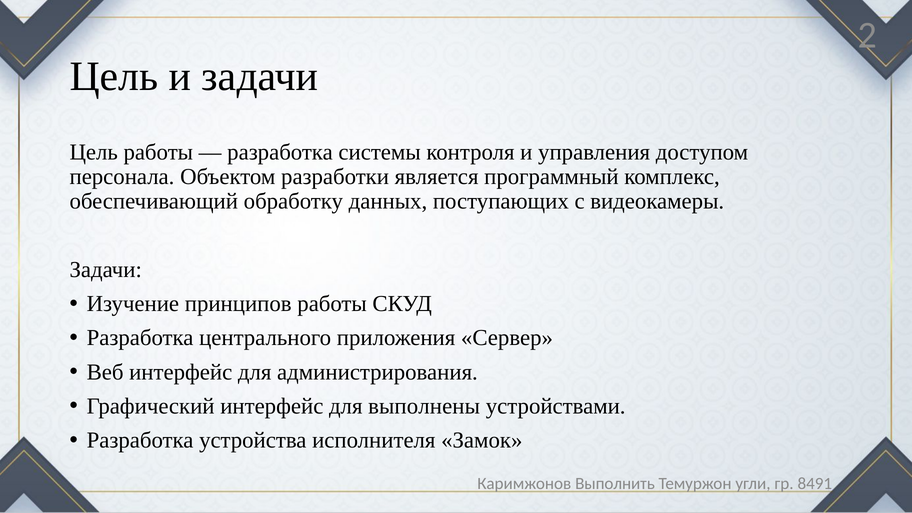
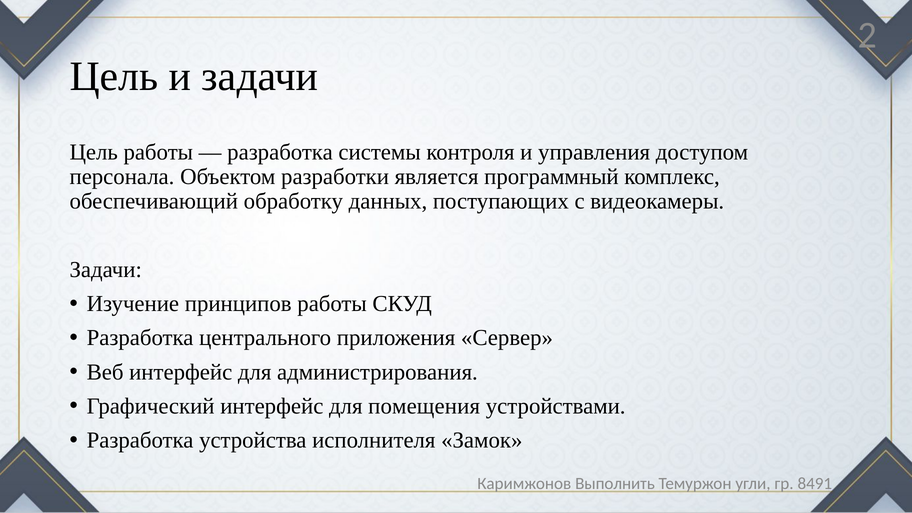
выполнены: выполнены -> помещения (424, 406)
